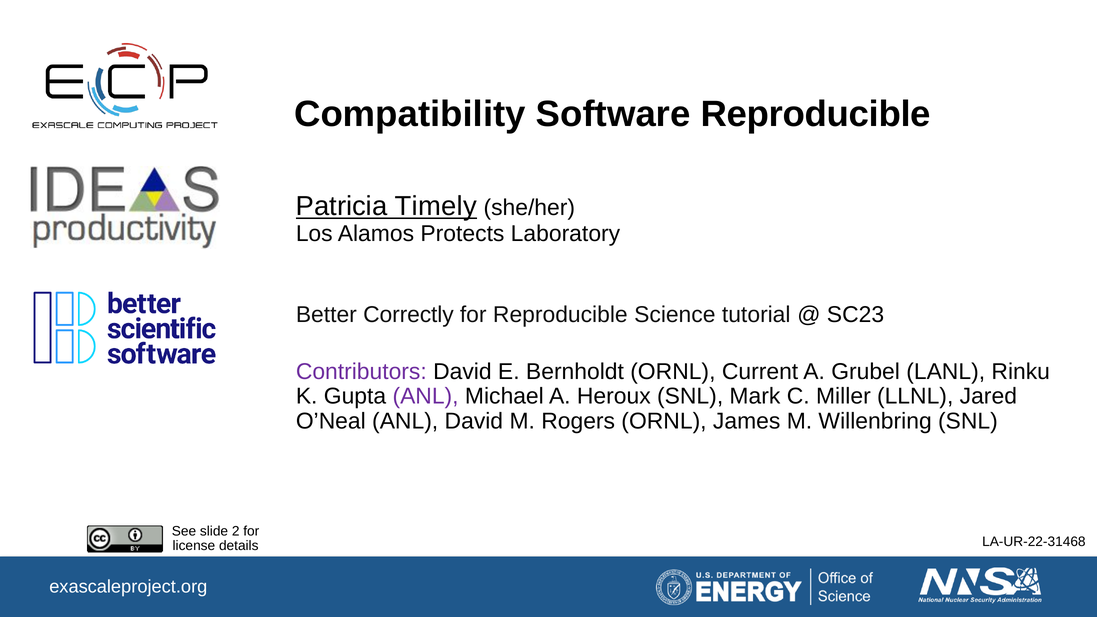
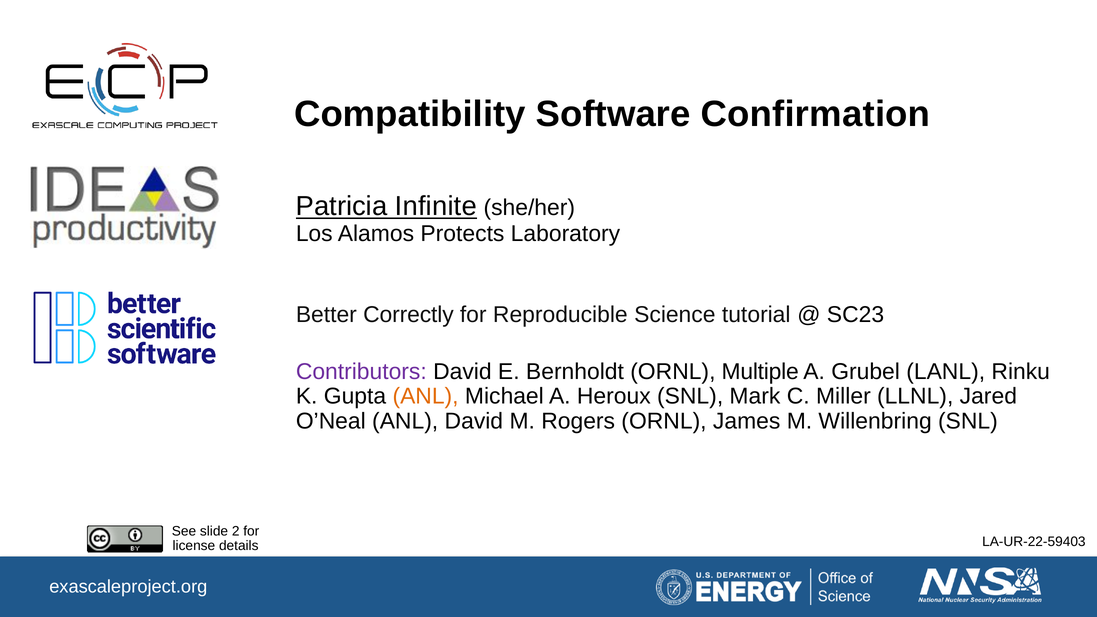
Software Reproducible: Reproducible -> Confirmation (815, 114)
Timely: Timely -> Infinite (436, 207)
Current: Current -> Multiple (760, 372)
ANL colour: purple -> orange (426, 396)
LA-UR-22-31468: LA-UR-22-31468 -> LA-UR-22-59403 (1034, 542)
